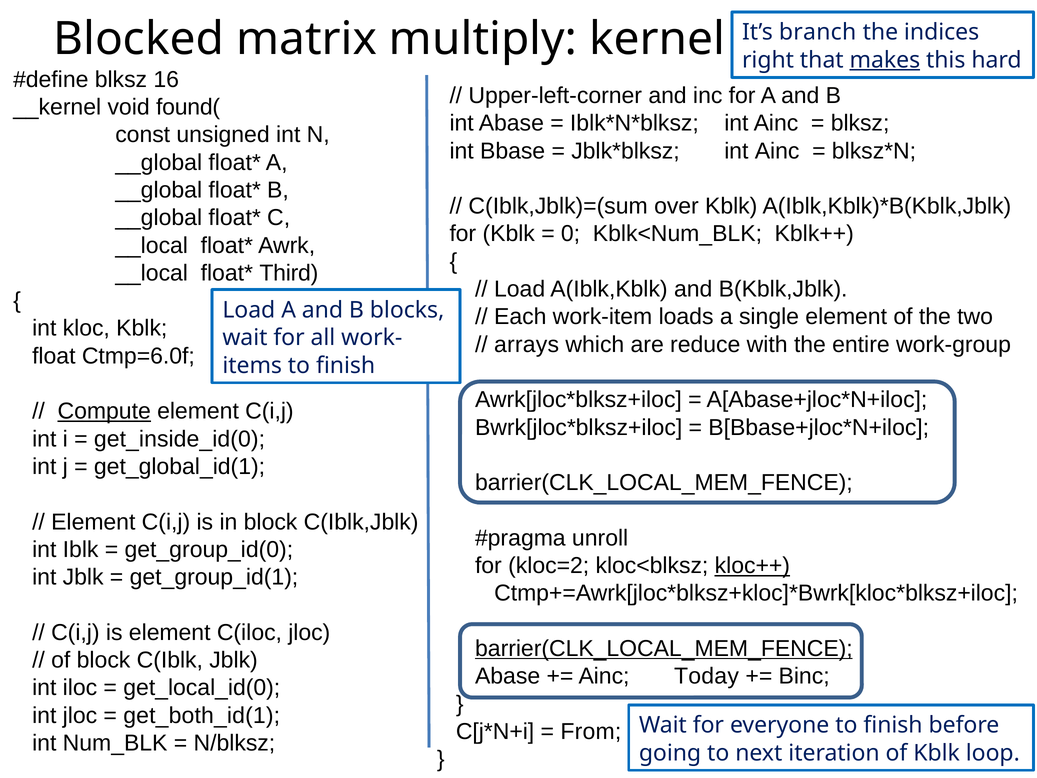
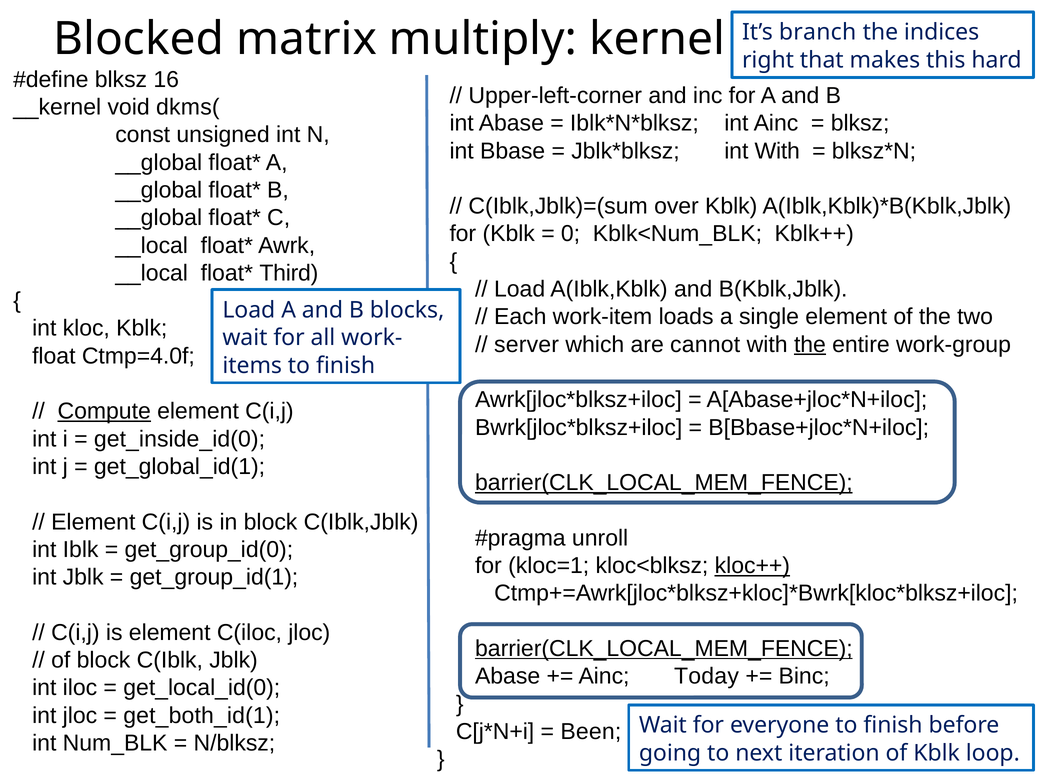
makes underline: present -> none (885, 60)
found(: found( -> dkms( (188, 107)
Ainc: Ainc -> With (777, 151)
arrays: arrays -> server (527, 344)
reduce: reduce -> cannot (705, 344)
the underline: none -> present (810, 344)
Ctmp=6.0f: Ctmp=6.0f -> Ctmp=4.0f (138, 356)
barrier(CLK_LOCAL_MEM_FENCE underline: none -> present (664, 483)
kloc=2: kloc=2 -> kloc=1 (549, 565)
From: From -> Been (591, 731)
